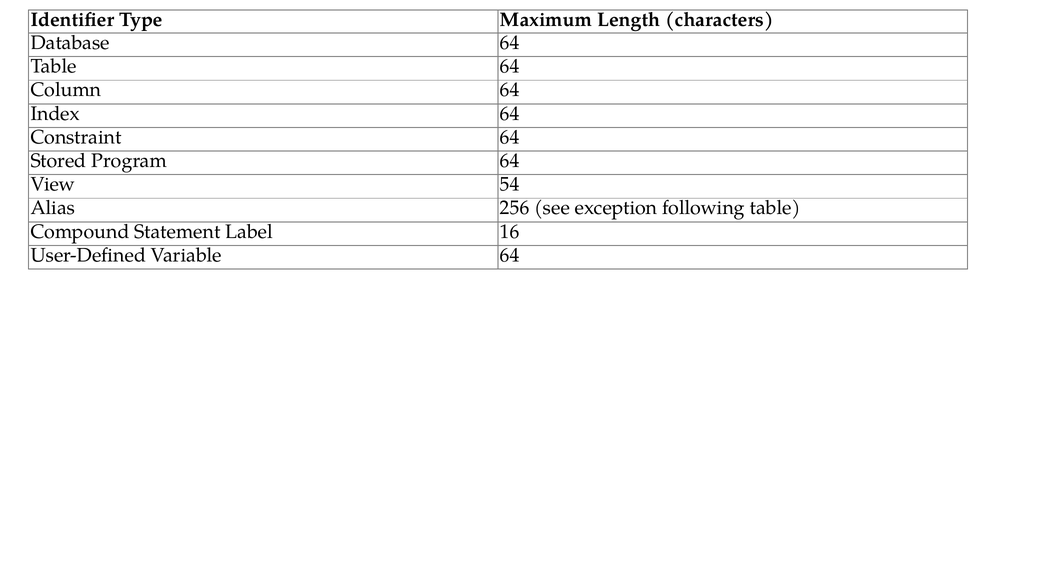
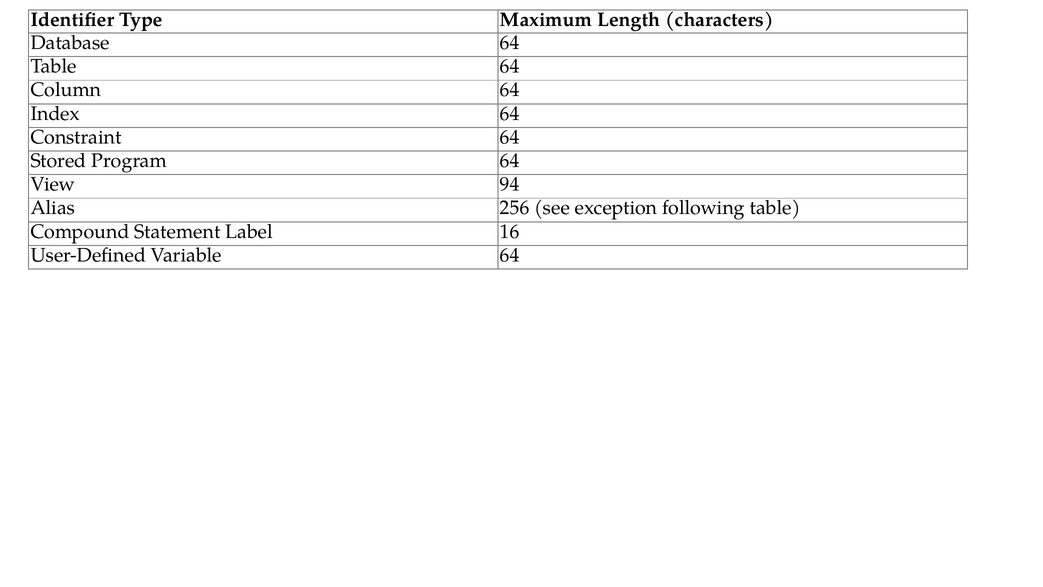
54: 54 -> 94 (510, 184)
